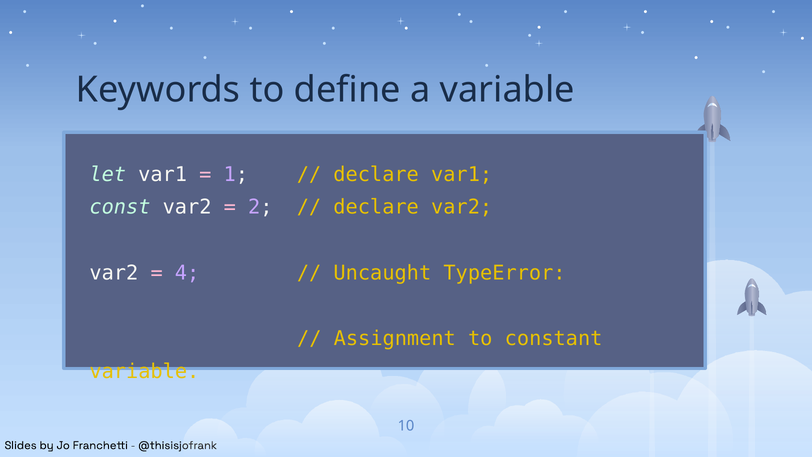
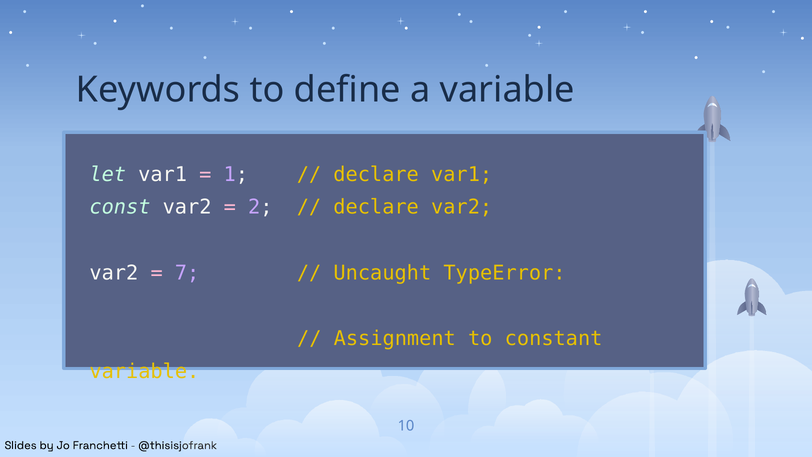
4: 4 -> 7 (187, 273)
